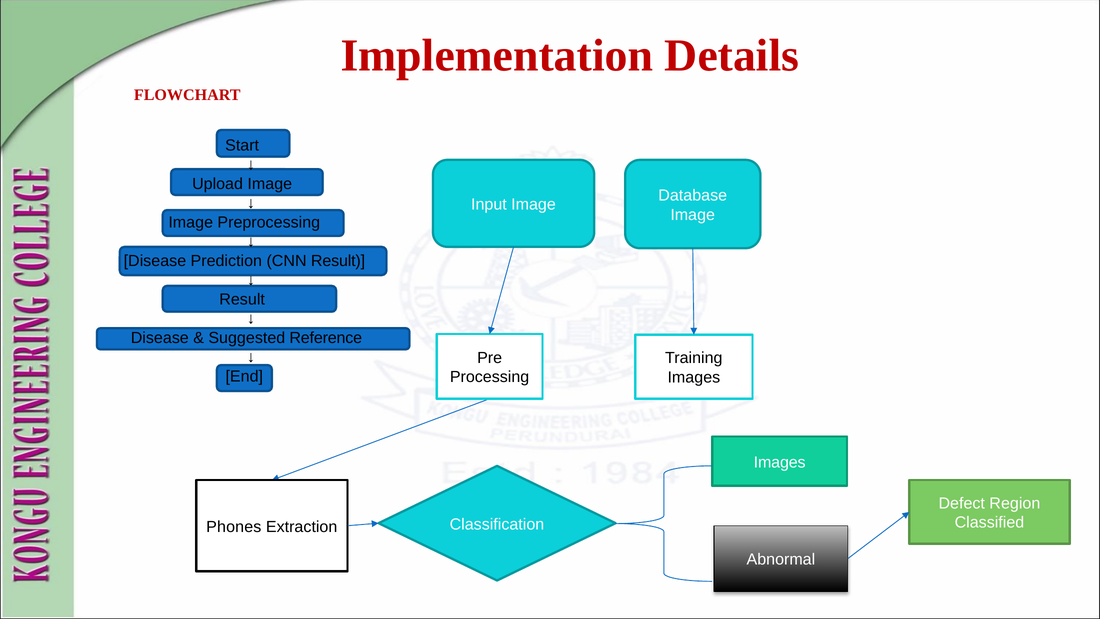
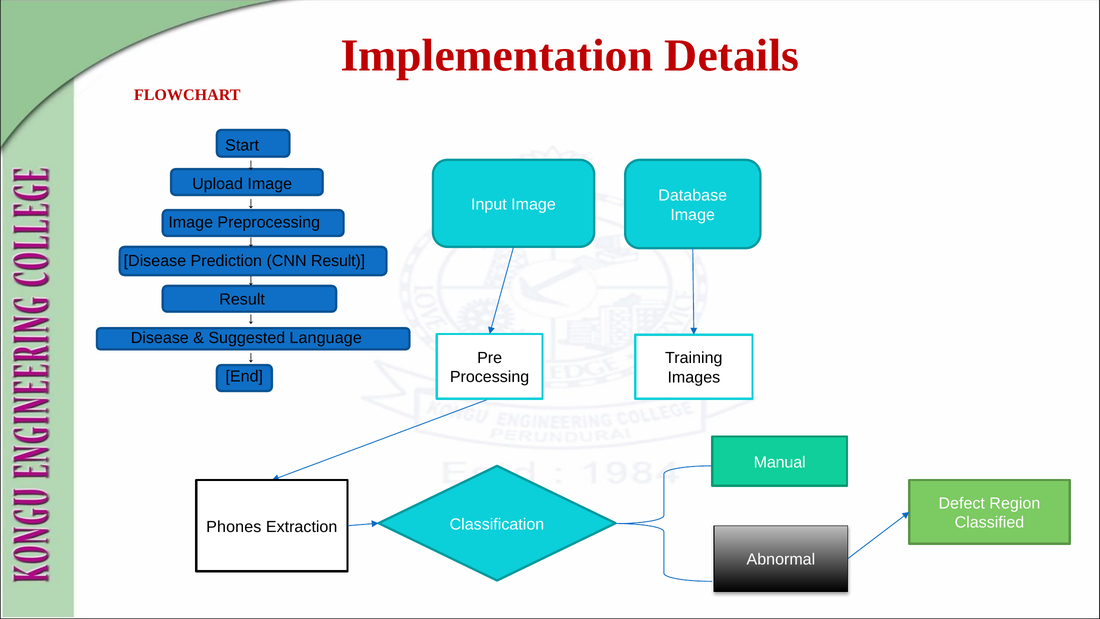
Reference: Reference -> Language (326, 338)
Images: Images -> Manual (780, 462)
